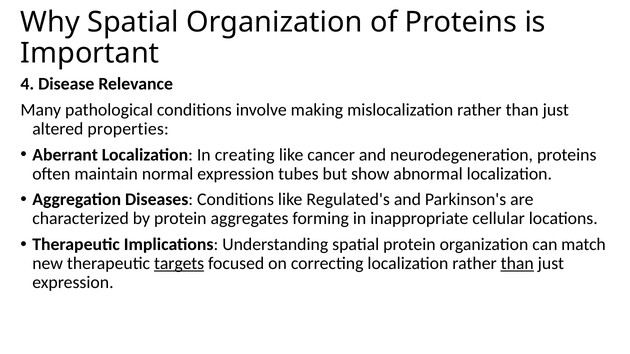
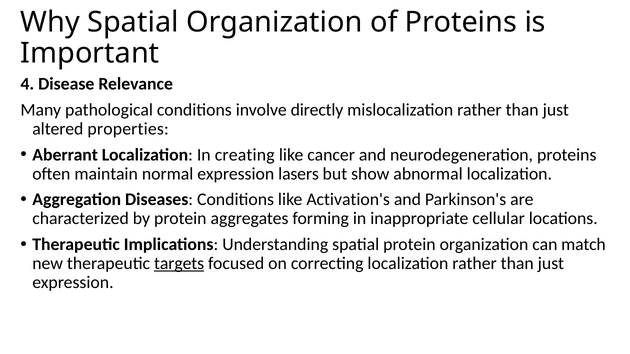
making: making -> directly (317, 110)
tubes: tubes -> lasers (299, 174)
Regulated's: Regulated's -> Activation's (348, 200)
than underline: present -> none (517, 264)
